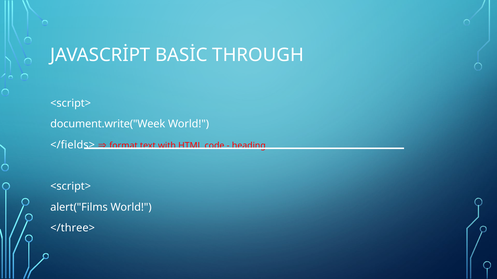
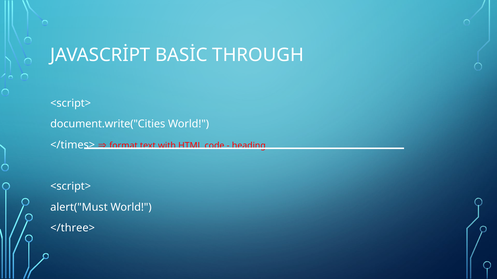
document.write("Week: document.write("Week -> document.write("Cities (108, 124)
</fields>: </fields> -> </times> (73, 145)
alert("Films: alert("Films -> alert("Must (79, 208)
